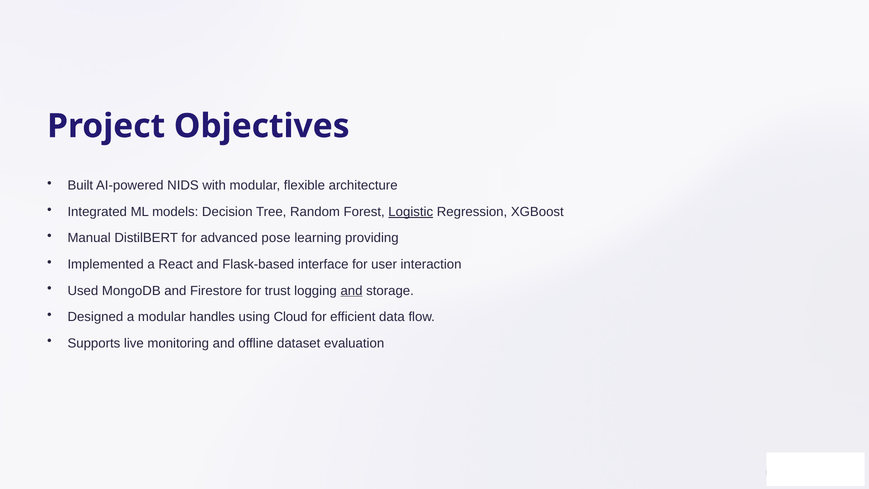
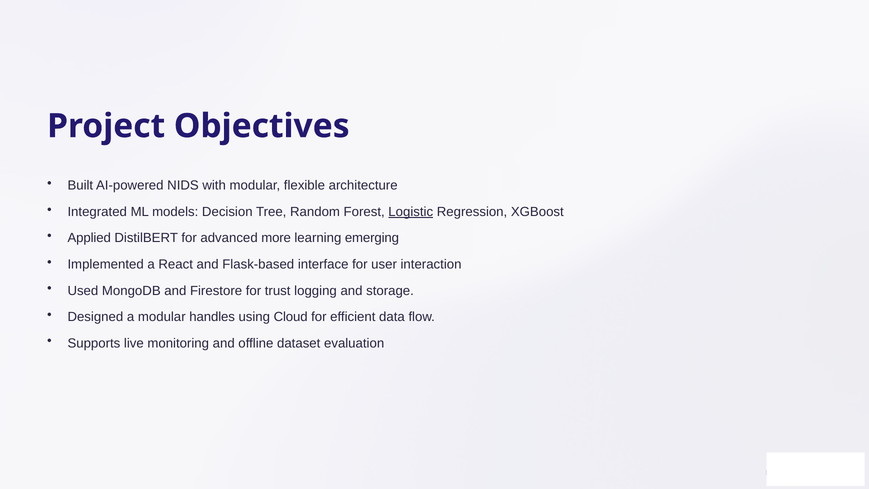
Manual: Manual -> Applied (89, 238)
pose: pose -> more (276, 238)
providing: providing -> emerging (372, 238)
and underline: present -> none (352, 291)
